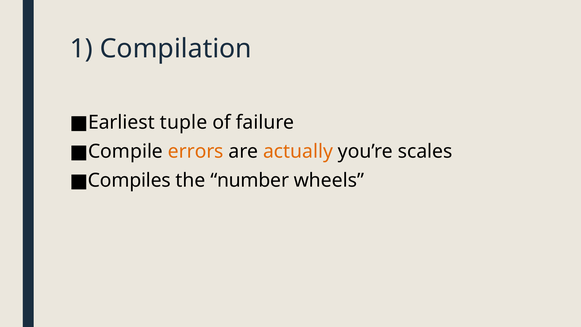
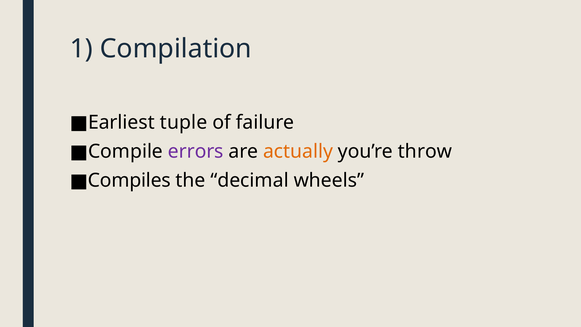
errors colour: orange -> purple (196, 151)
scales: scales -> throw (425, 151)
number: number -> decimal (250, 180)
